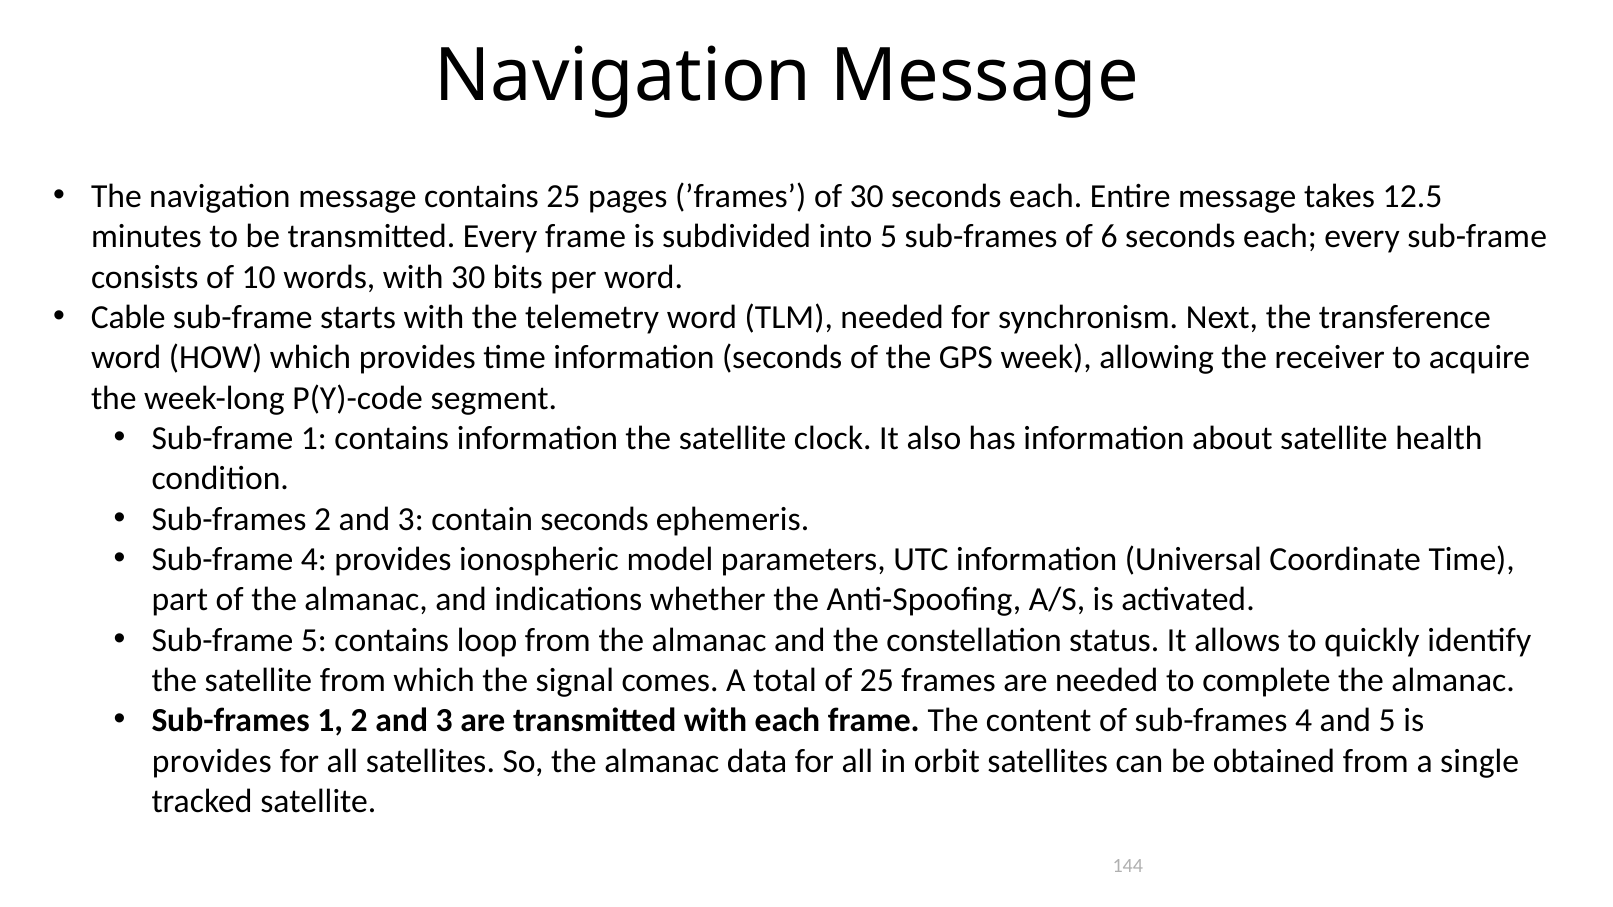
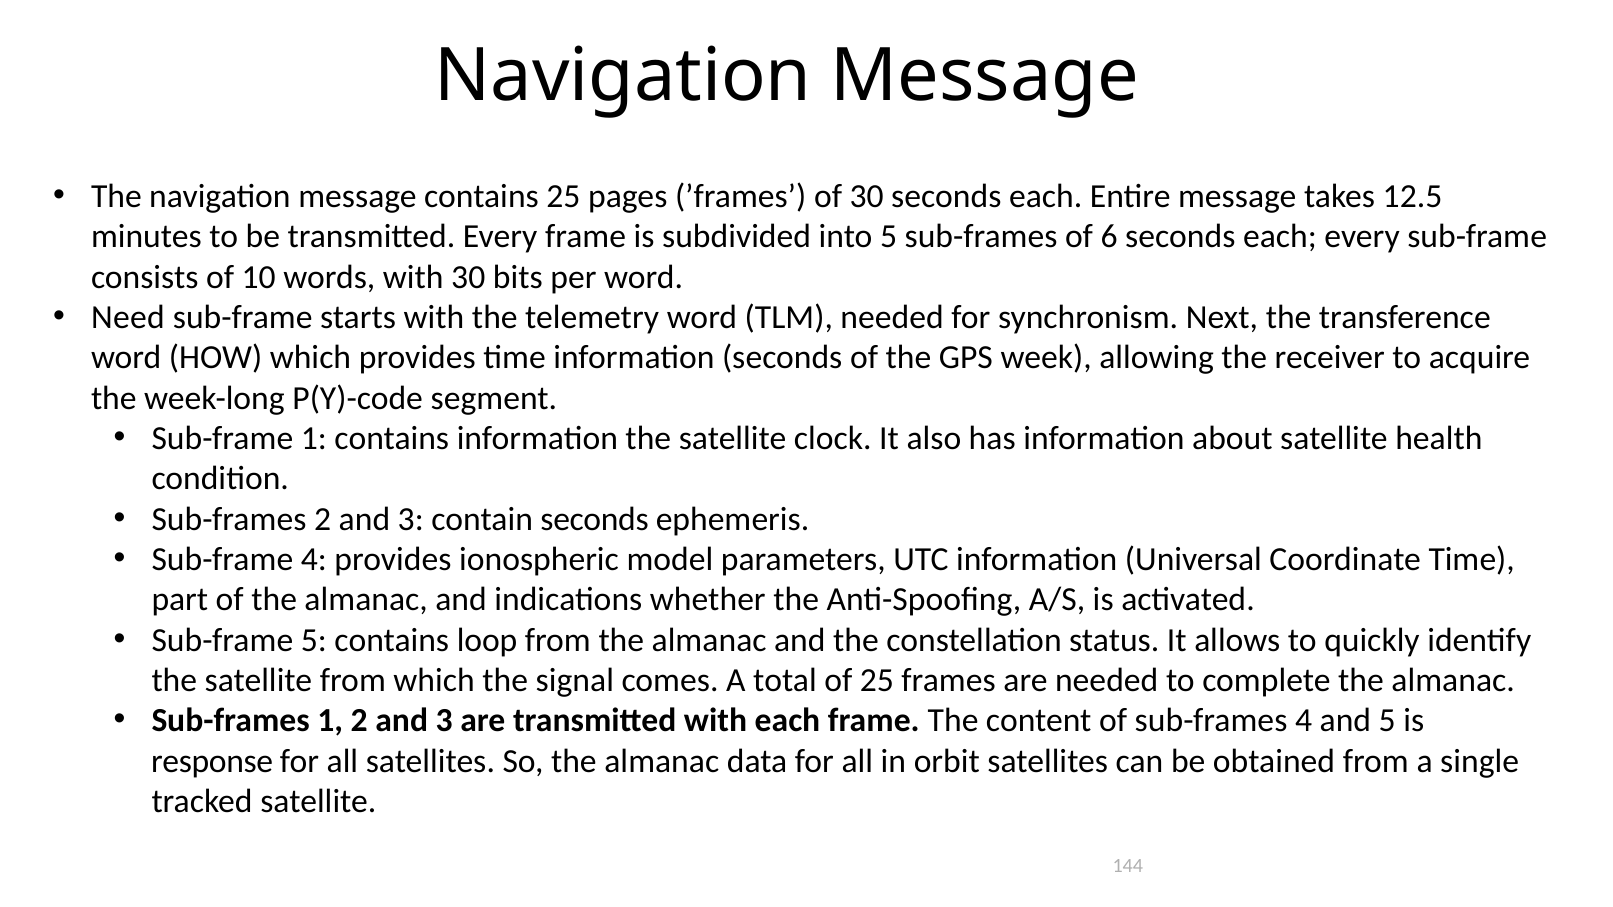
Cable: Cable -> Need (128, 318)
provides: provides -> response (212, 761)
